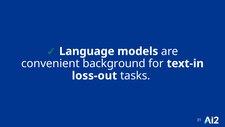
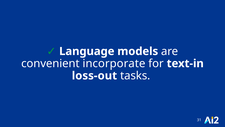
background: background -> incorporate (114, 63)
